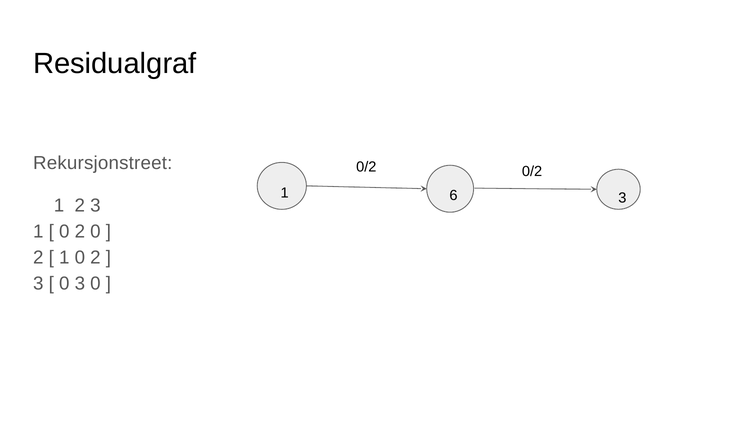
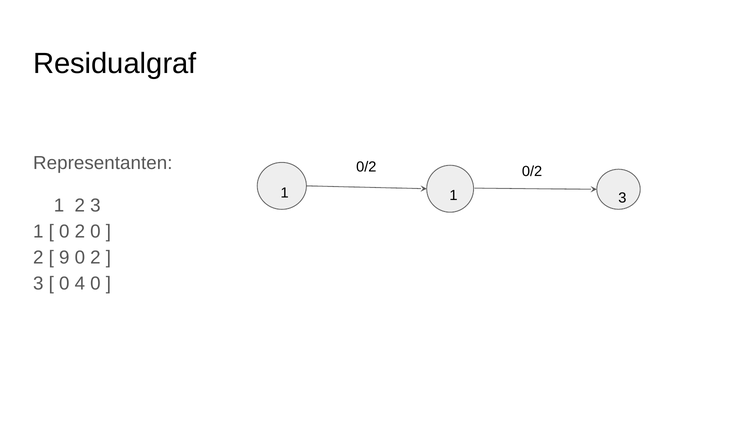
Rekursjonstreet: Rekursjonstreet -> Representanten (103, 163)
1 6: 6 -> 1 (453, 195)
1: 1 -> 9 (64, 257)
0 3: 3 -> 4 (80, 283)
